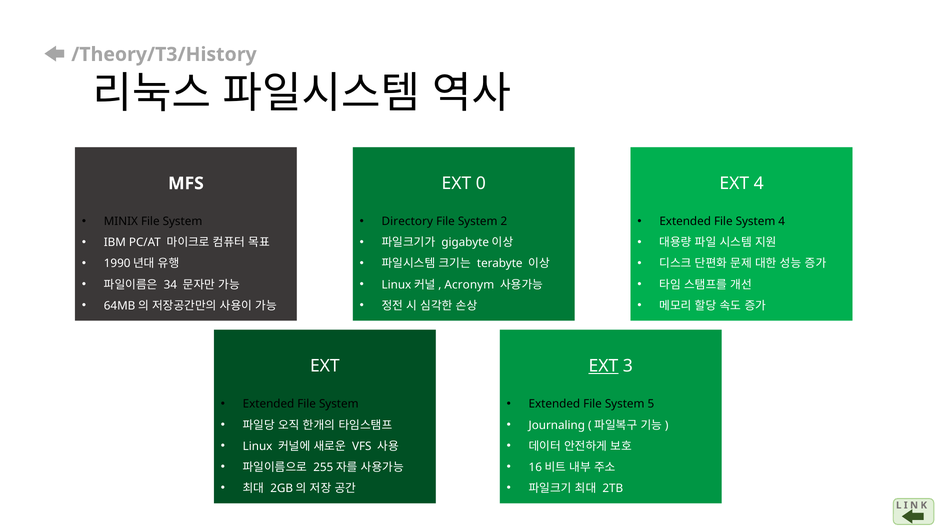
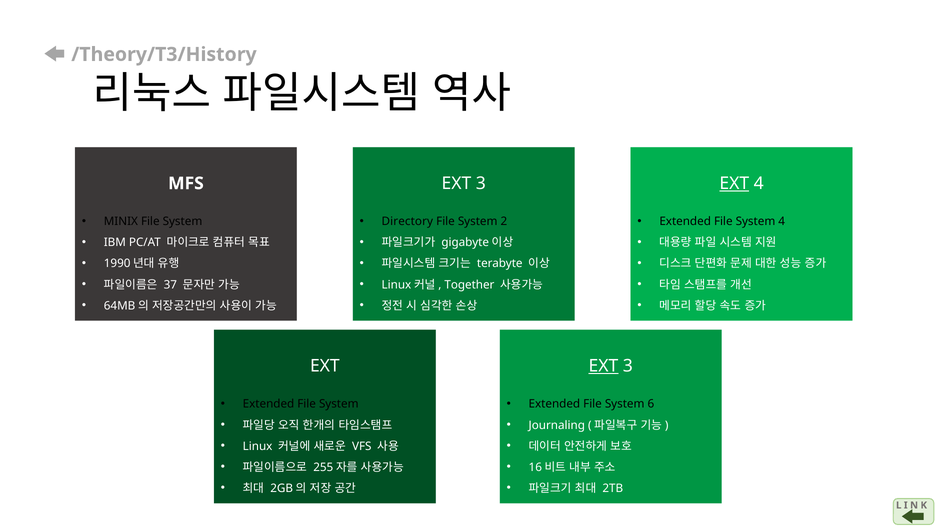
0: 0 -> 3 (481, 183)
EXT underline: none -> present (734, 183)
34: 34 -> 37 (170, 285)
Acronym: Acronym -> Together (469, 285)
5: 5 -> 6 (651, 404)
